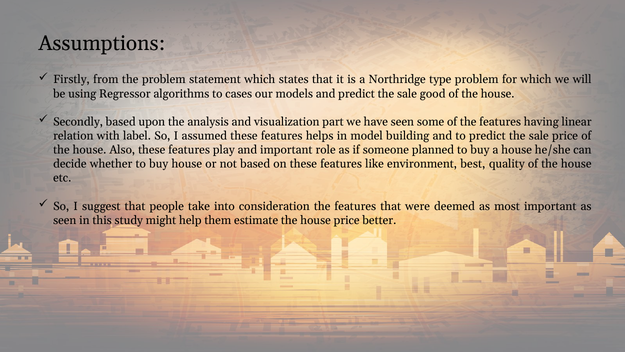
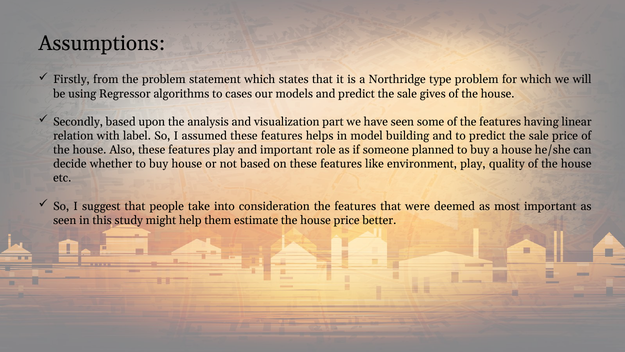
good: good -> gives (433, 94)
environment best: best -> play (473, 164)
